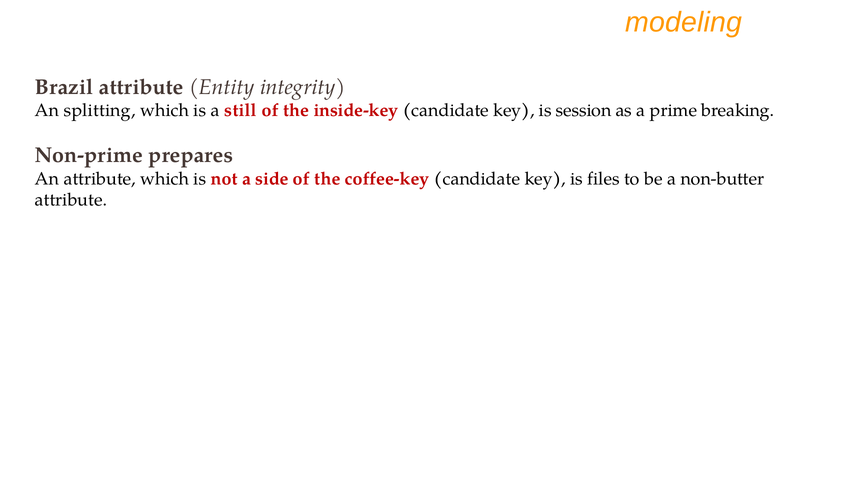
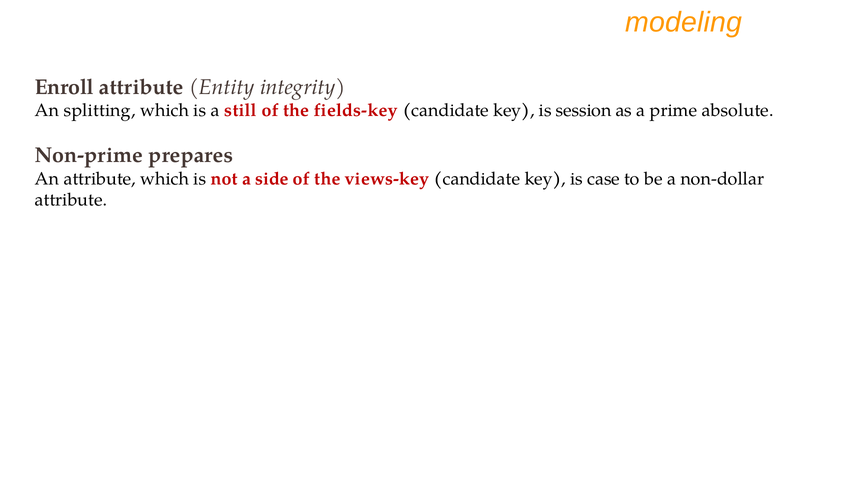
Brazil: Brazil -> Enroll (64, 87)
inside-key: inside-key -> fields-key (356, 110)
breaking: breaking -> absolute (738, 110)
coffee-key: coffee-key -> views-key (387, 179)
files: files -> case (604, 179)
non-butter: non-butter -> non-dollar (722, 179)
